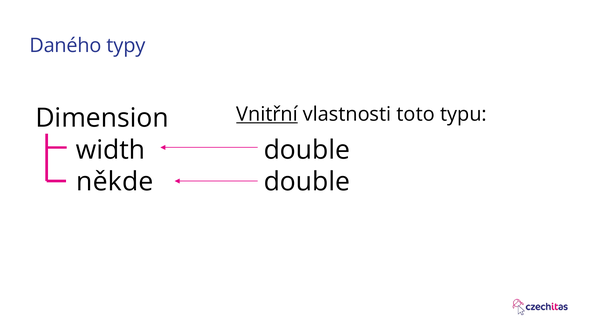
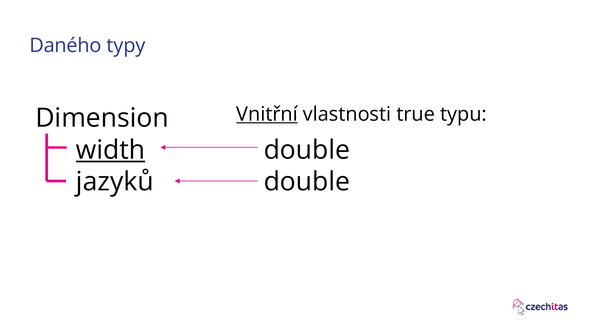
toto: toto -> true (416, 114)
width underline: none -> present (111, 150)
někde: někde -> jazyků (115, 182)
